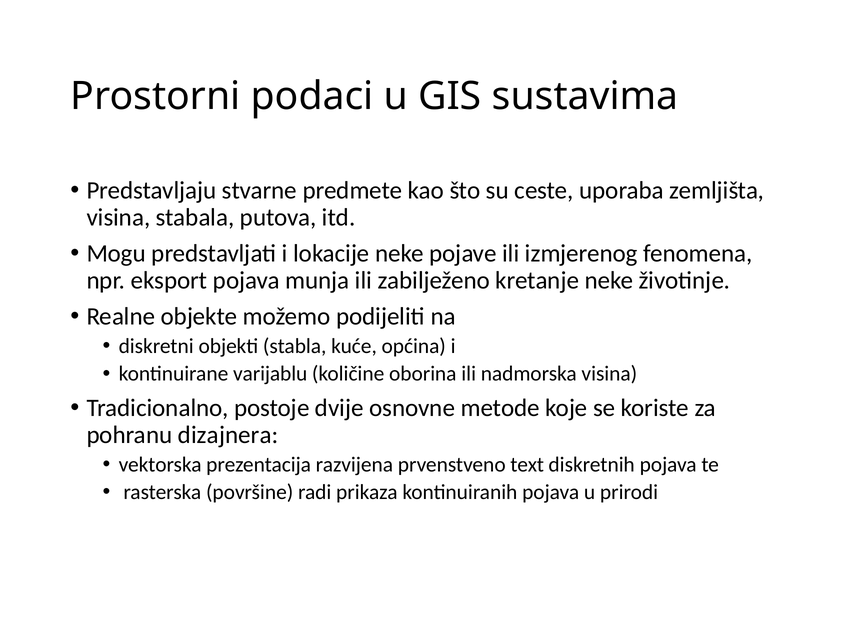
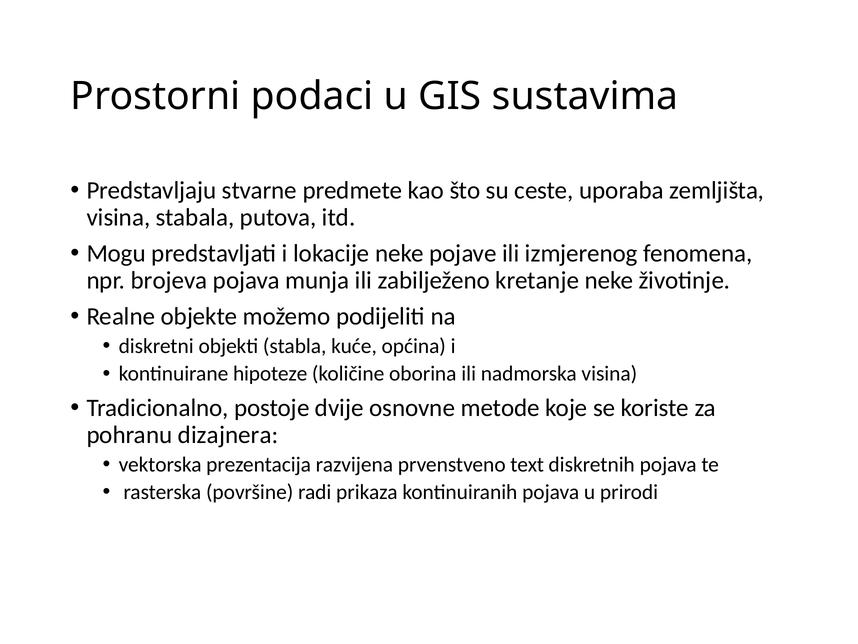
eksport: eksport -> brojeva (169, 280)
varijablu: varijablu -> hipoteze (270, 374)
